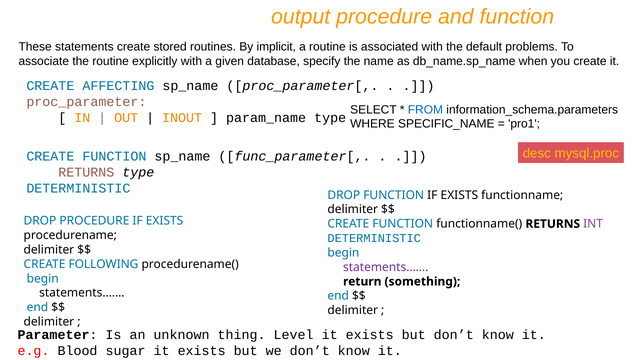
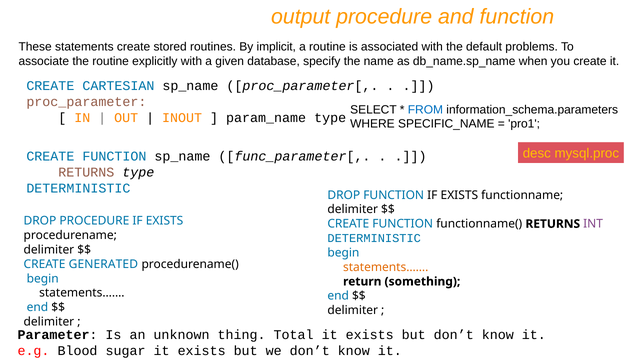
AFFECTING: AFFECTING -> CARTESIAN (118, 86)
FOLLOWING: FOLLOWING -> GENERATED (103, 264)
statements…… colour: purple -> orange (386, 267)
Level: Level -> Total (294, 334)
